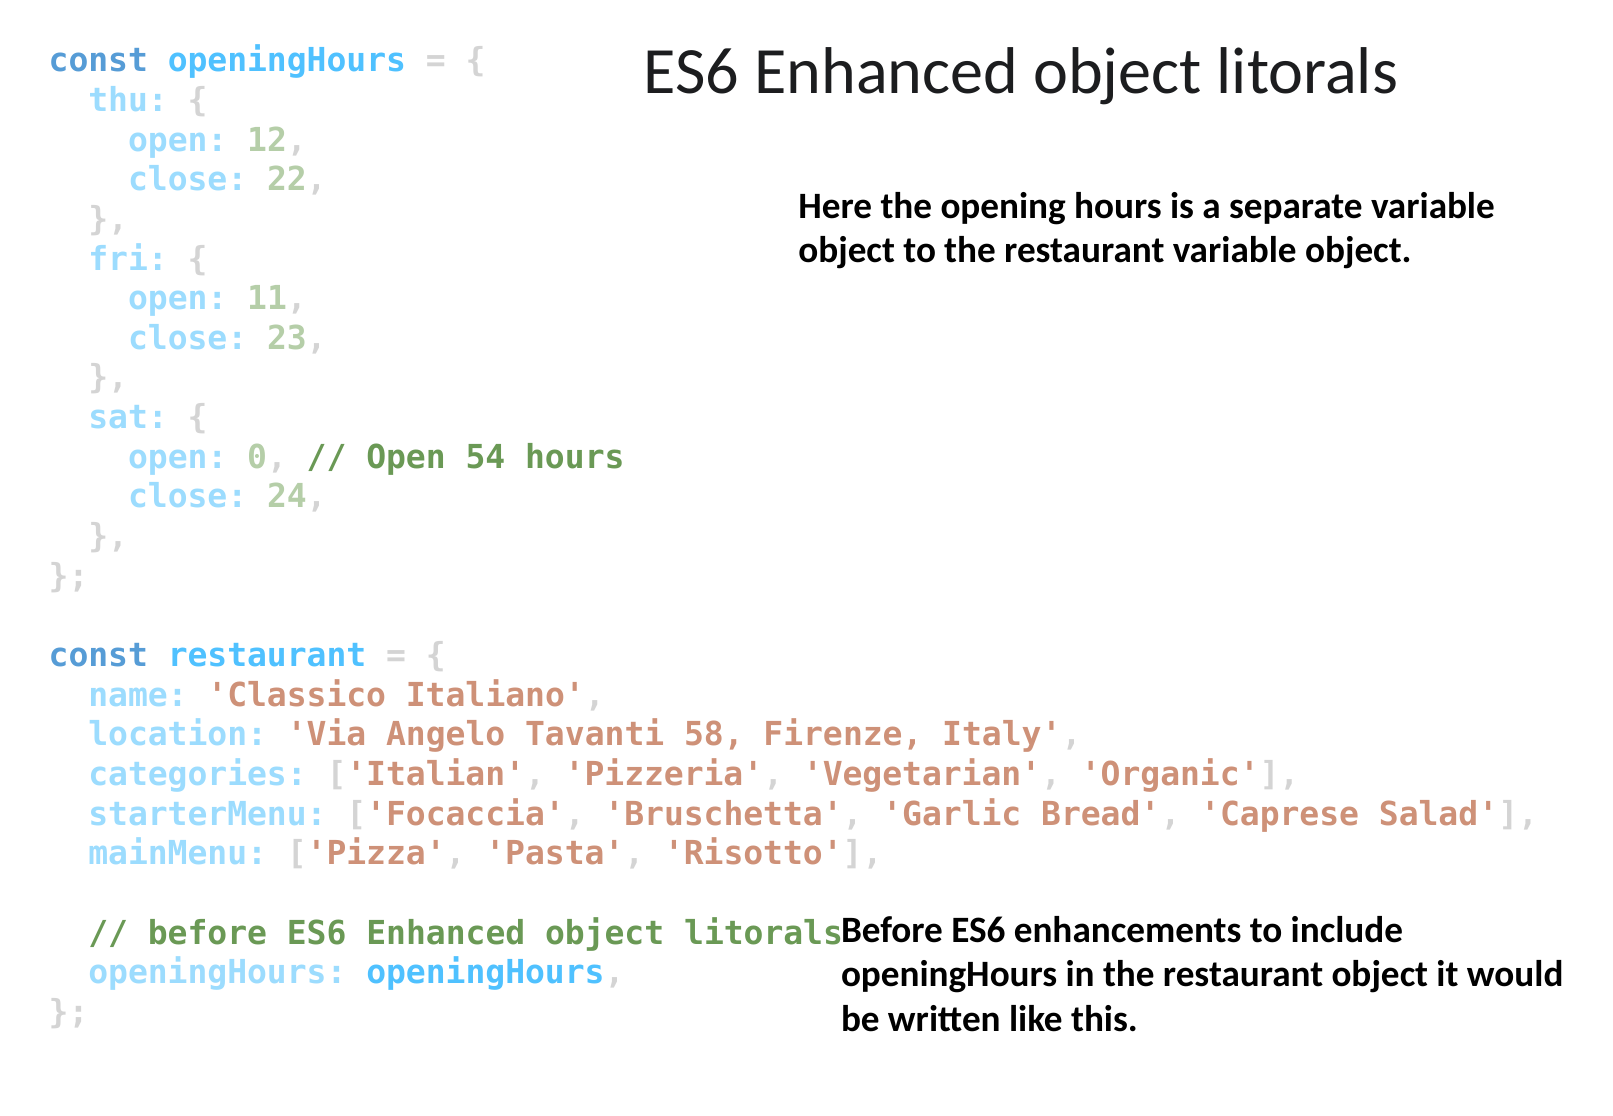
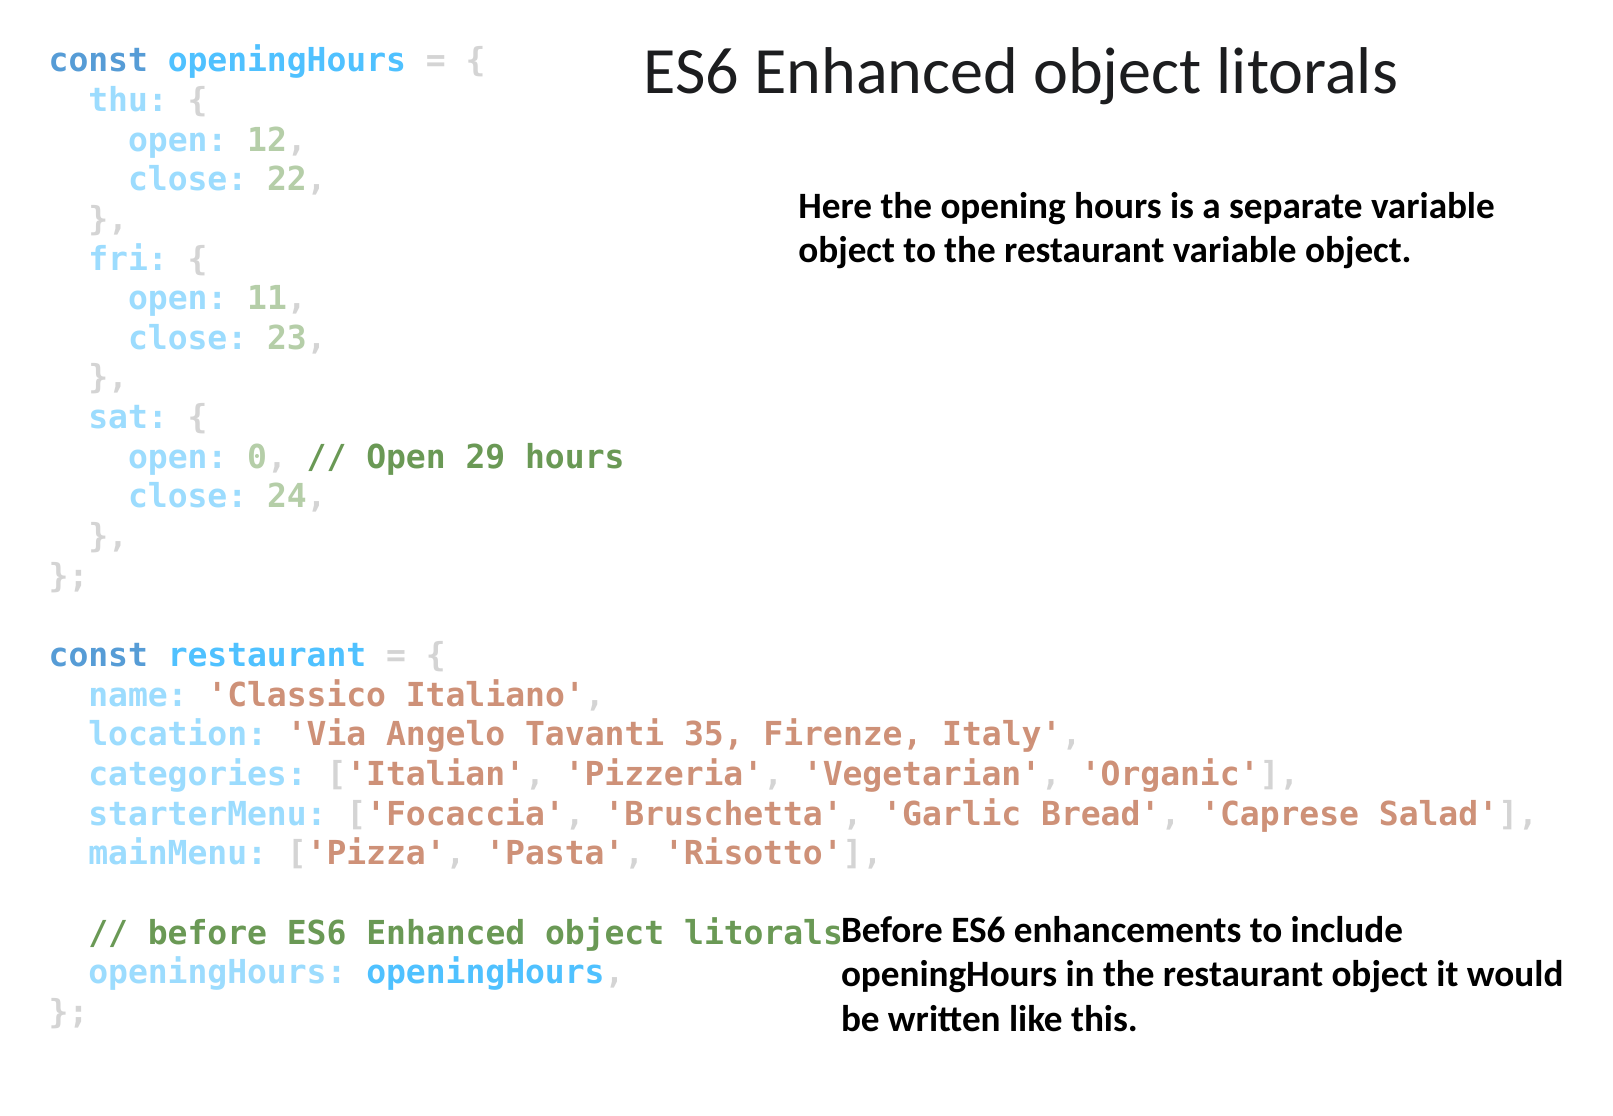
54: 54 -> 29 (485, 458)
58: 58 -> 35 (714, 735)
